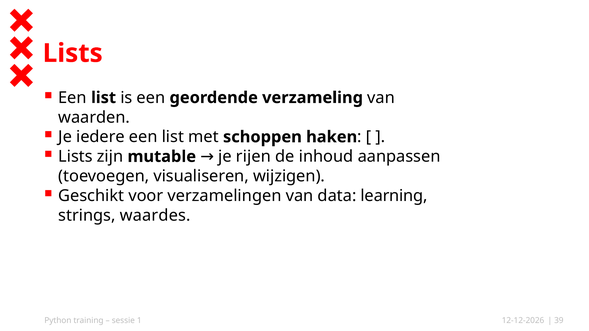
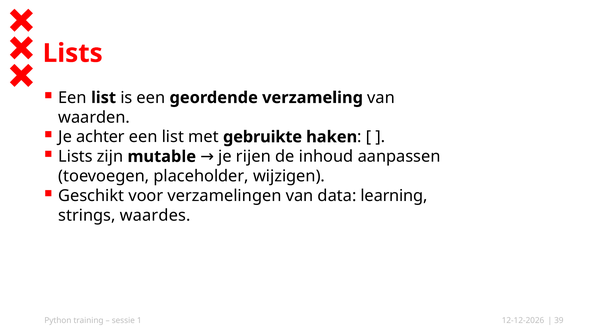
iedere: iedere -> achter (100, 137)
schoppen: schoppen -> gebruikte (263, 137)
visualiseren: visualiseren -> placeholder (201, 176)
